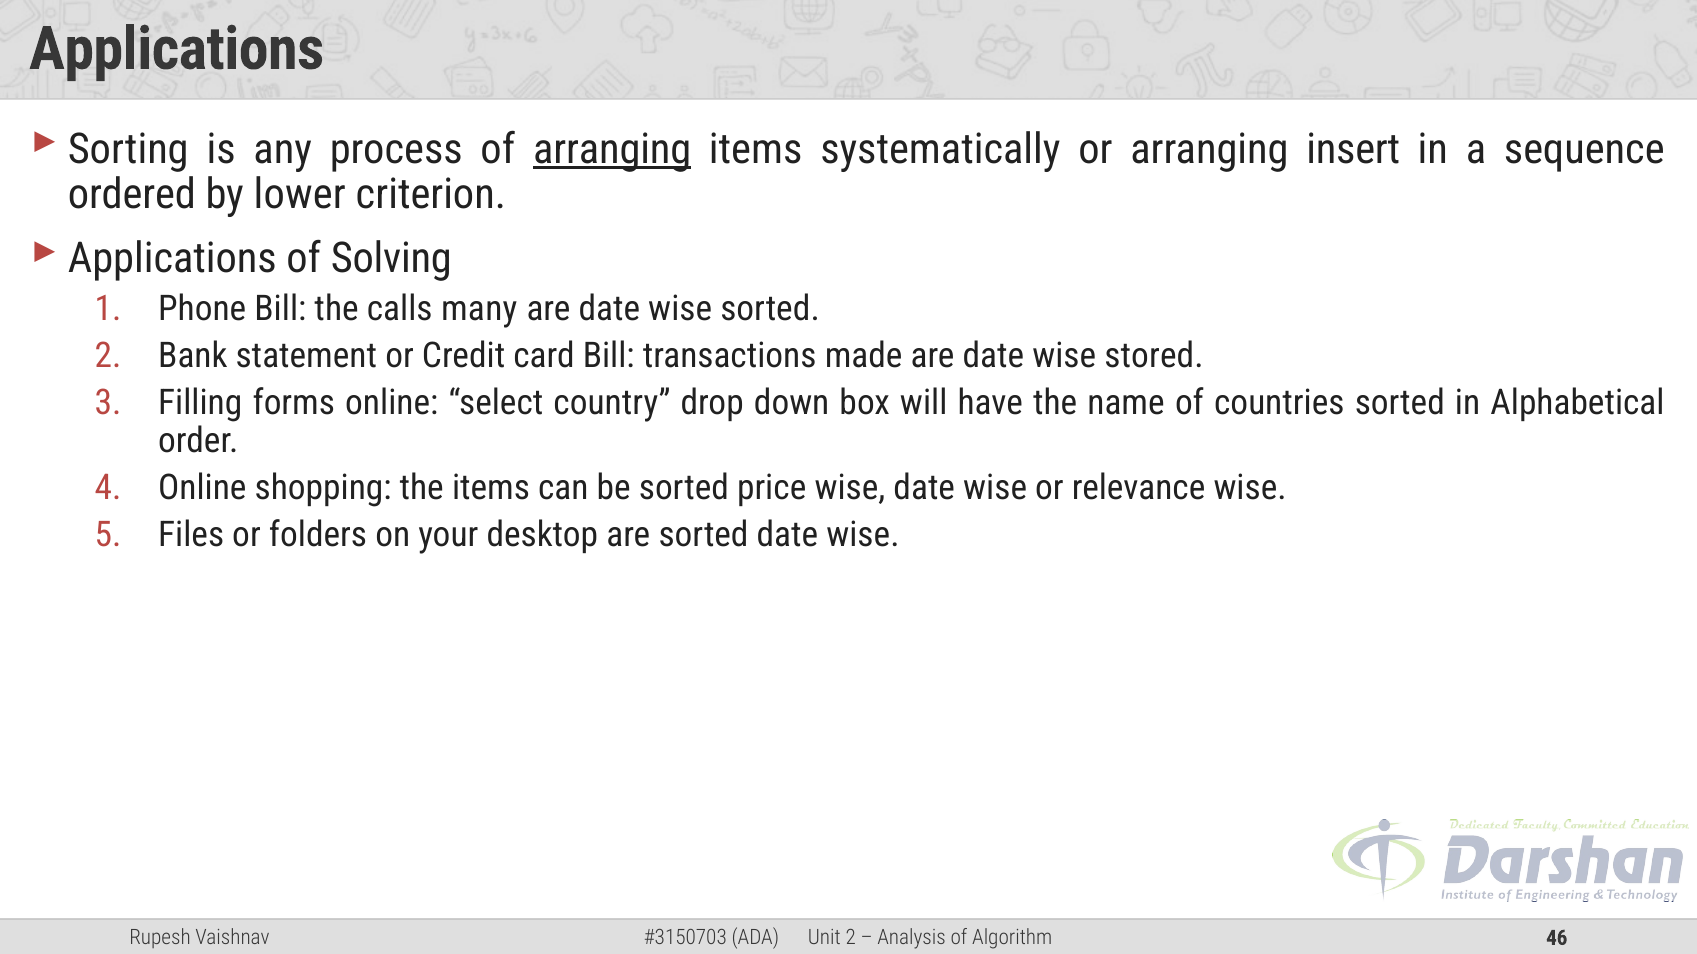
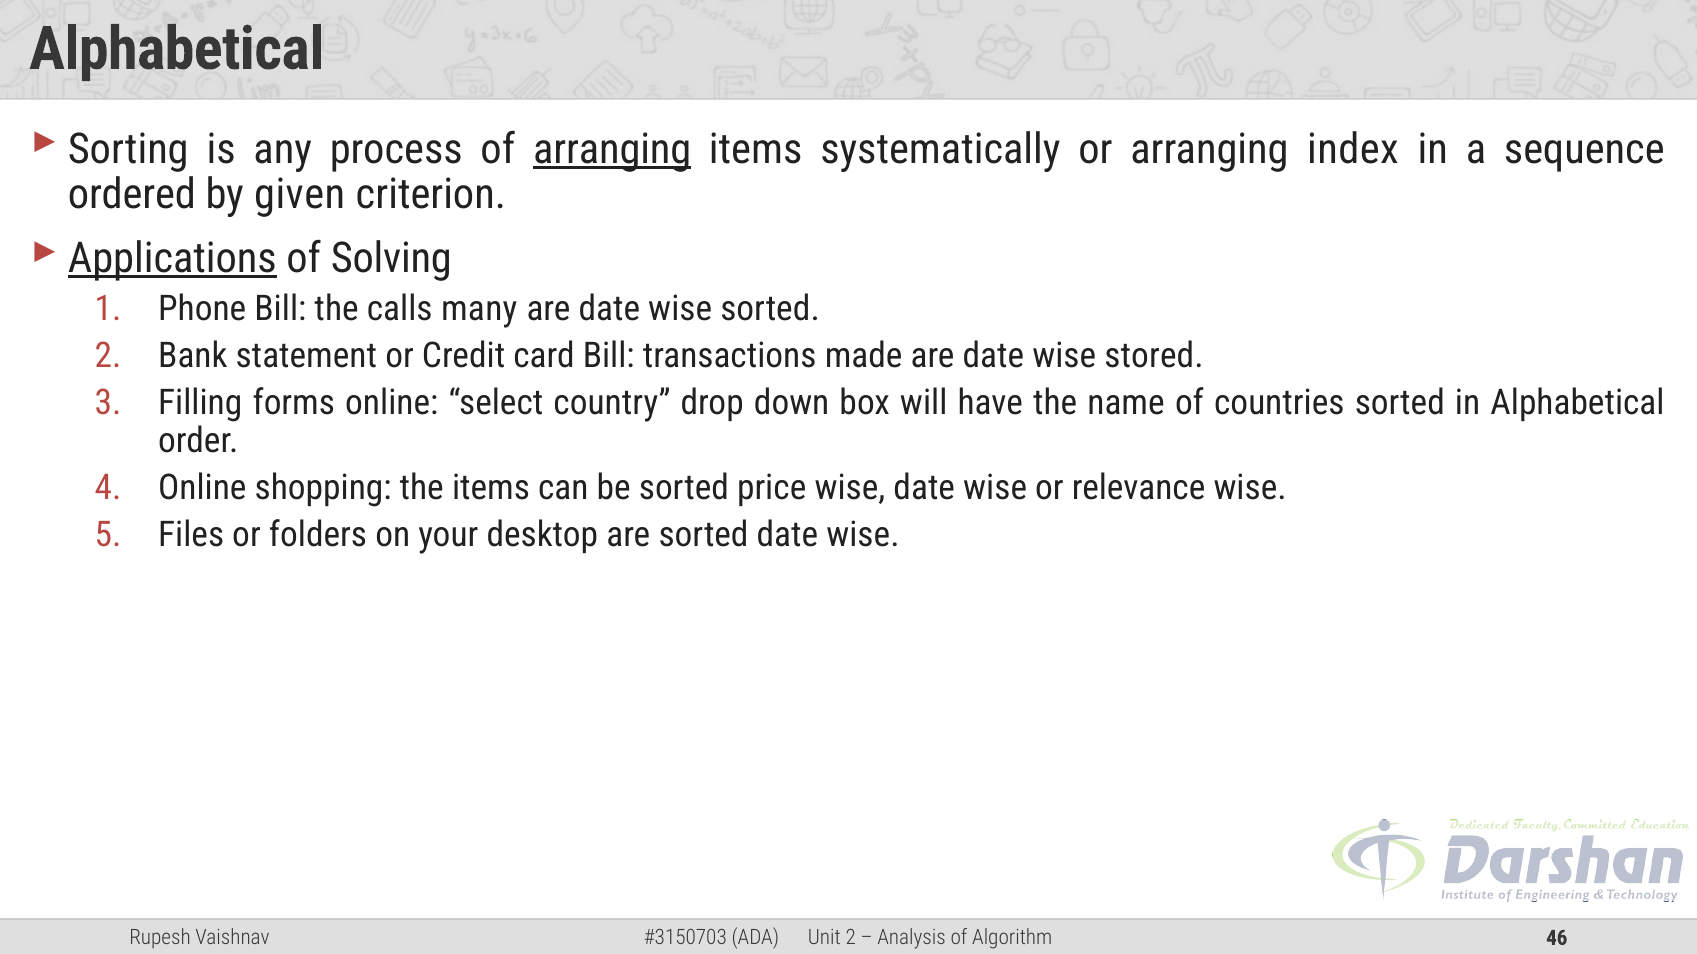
Applications: Applications -> Alphabetical (177, 49)
insert: insert -> index (1353, 149)
lower: lower -> given (300, 195)
Applications underline: none -> present (172, 258)
